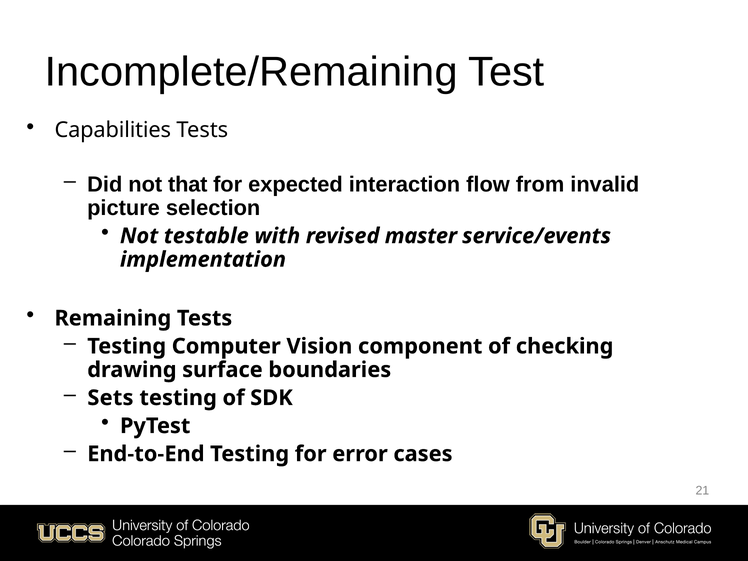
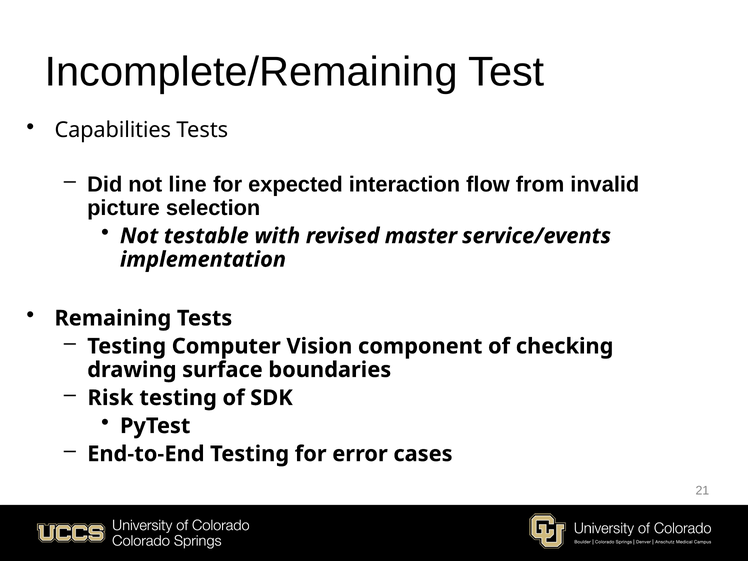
that: that -> line (188, 184)
Sets: Sets -> Risk (110, 398)
